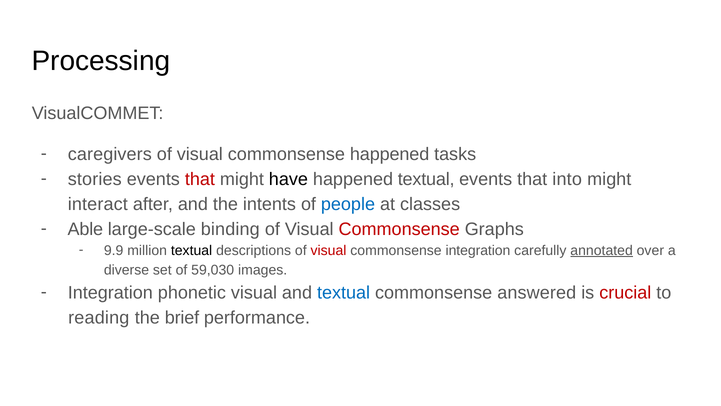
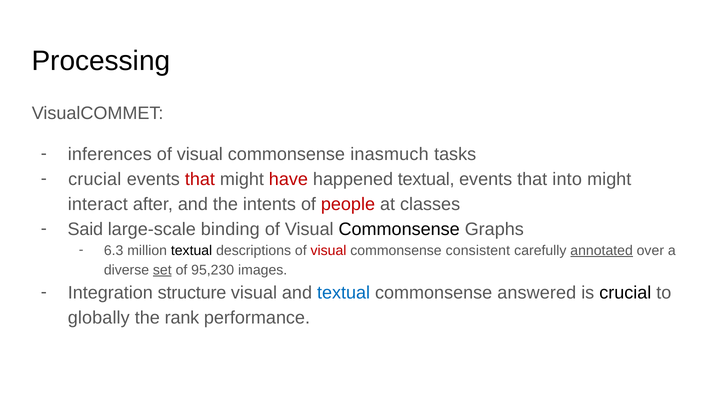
caregivers: caregivers -> inferences (110, 154)
commonsense happened: happened -> inasmuch (389, 154)
stories: stories -> crucial (95, 179)
have colour: black -> red (288, 179)
people colour: blue -> red (348, 204)
Able: Able -> Said (85, 229)
Commonsense colour: red -> black (399, 229)
9.9: 9.9 -> 6.3 (114, 250)
commonsense integration: integration -> consistent (478, 250)
set underline: none -> present (162, 270)
59,030: 59,030 -> 95,230 (213, 270)
phonetic: phonetic -> structure (192, 292)
crucial colour: red -> black (625, 292)
reading: reading -> globally (99, 317)
brief: brief -> rank (182, 317)
